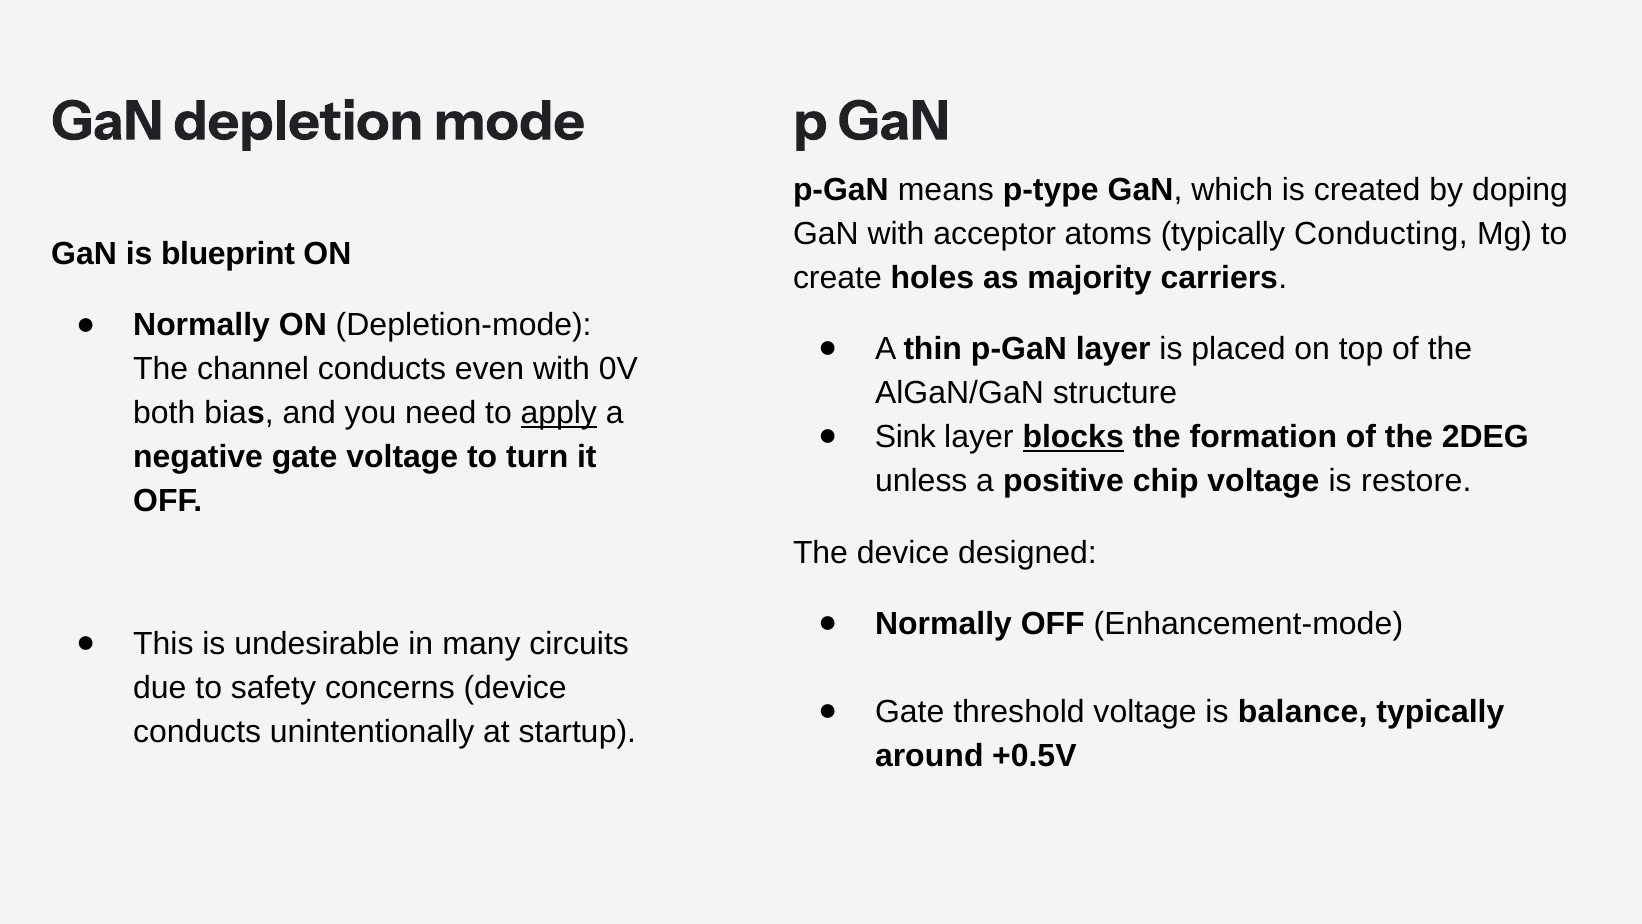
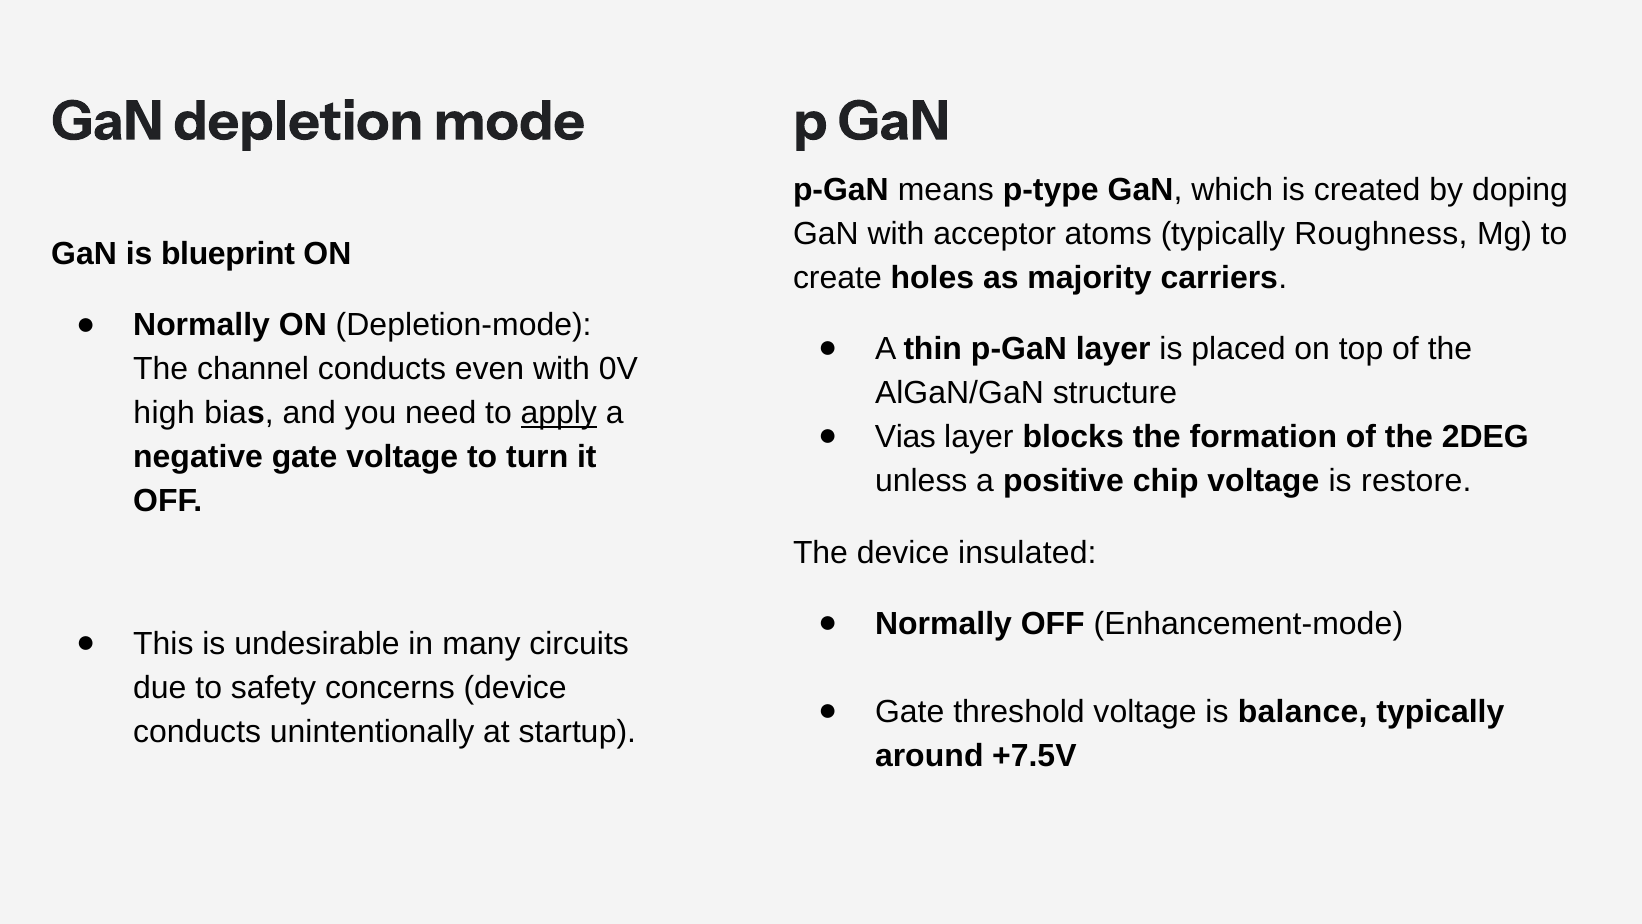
Conducting: Conducting -> Roughness (1381, 233)
both: both -> high (164, 413)
Sink: Sink -> Vias (905, 437)
blocks underline: present -> none (1073, 437)
designed: designed -> insulated (1027, 552)
+0.5V: +0.5V -> +7.5V (1034, 756)
